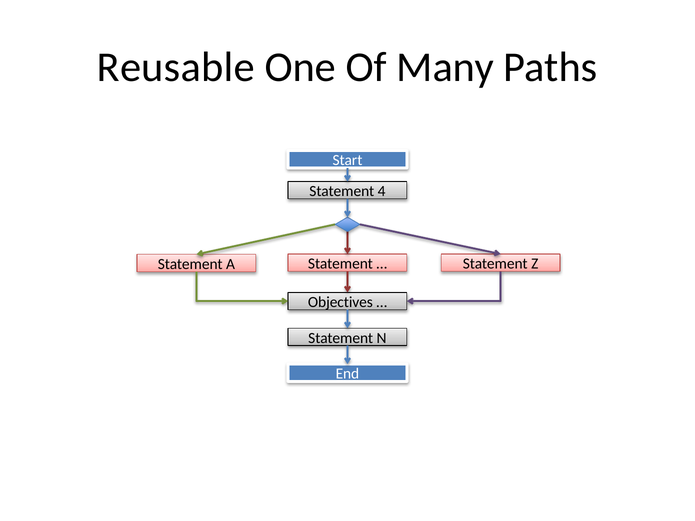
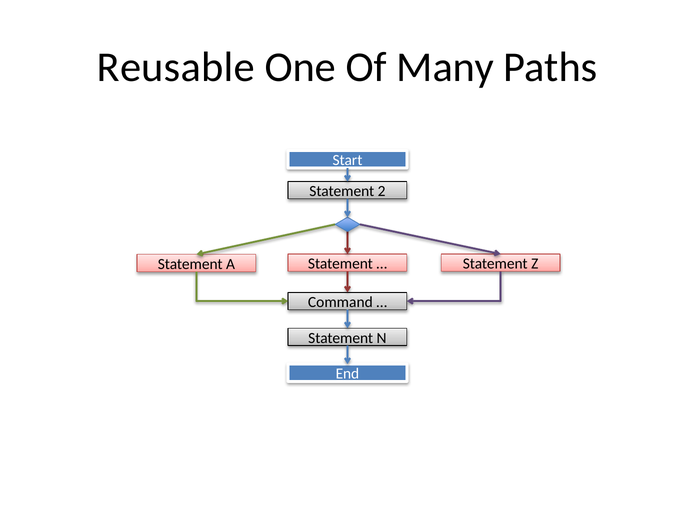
4: 4 -> 2 (382, 191)
Objectives: Objectives -> Command (340, 302)
